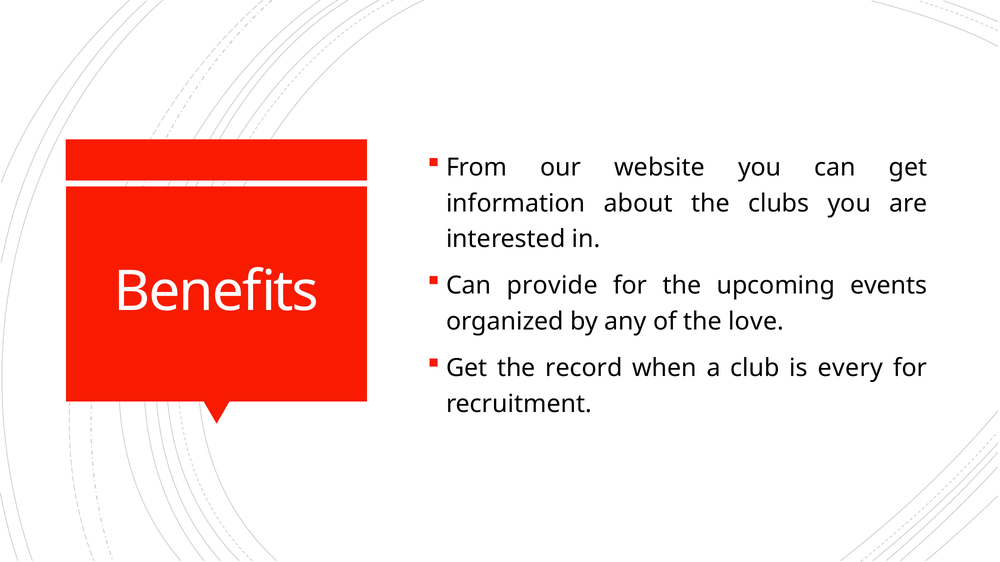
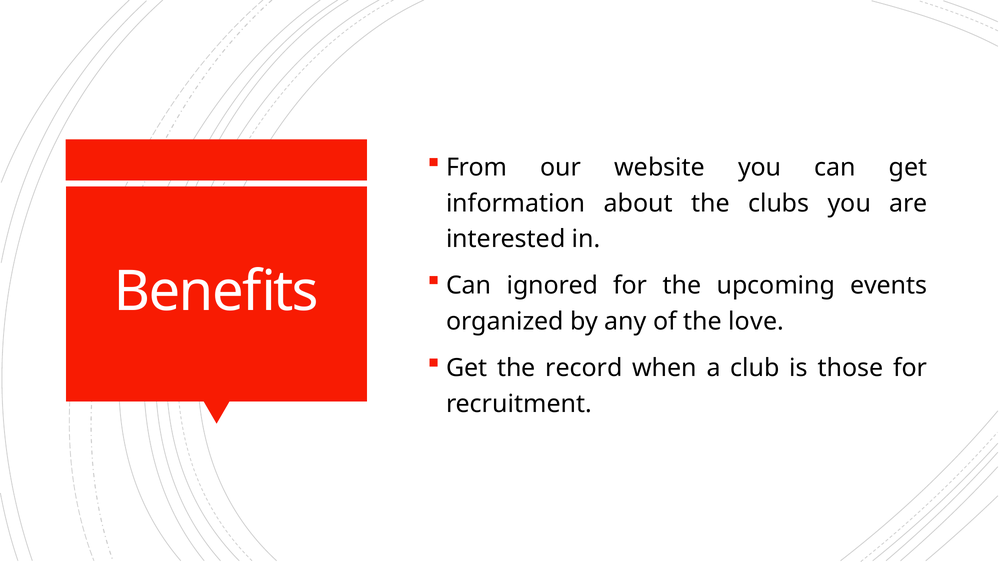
provide: provide -> ignored (552, 286)
every: every -> those (850, 368)
